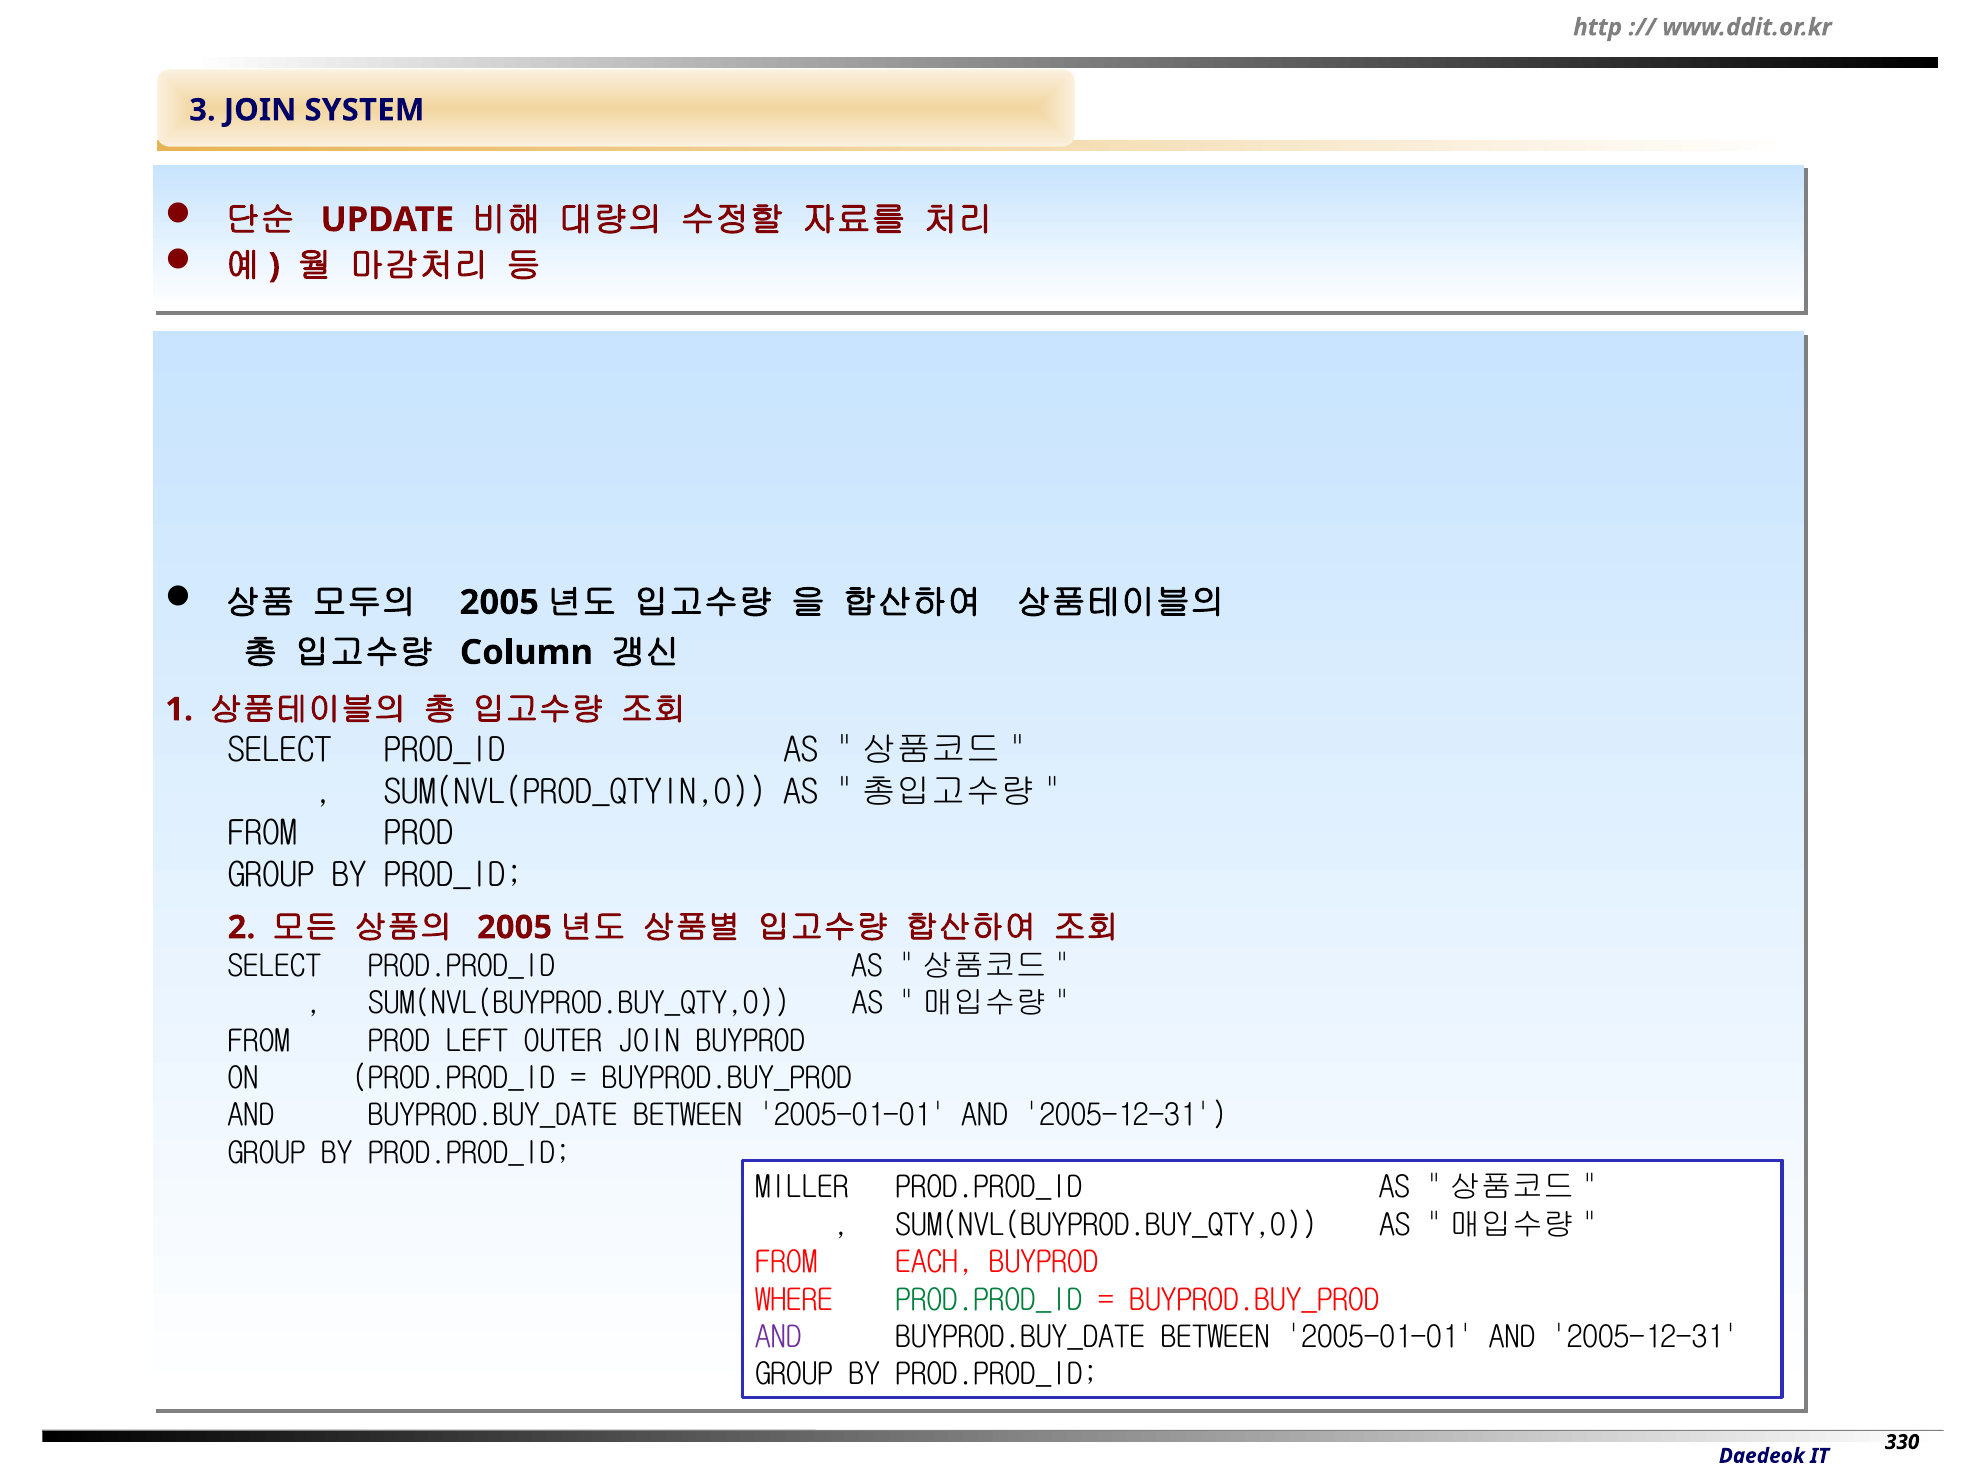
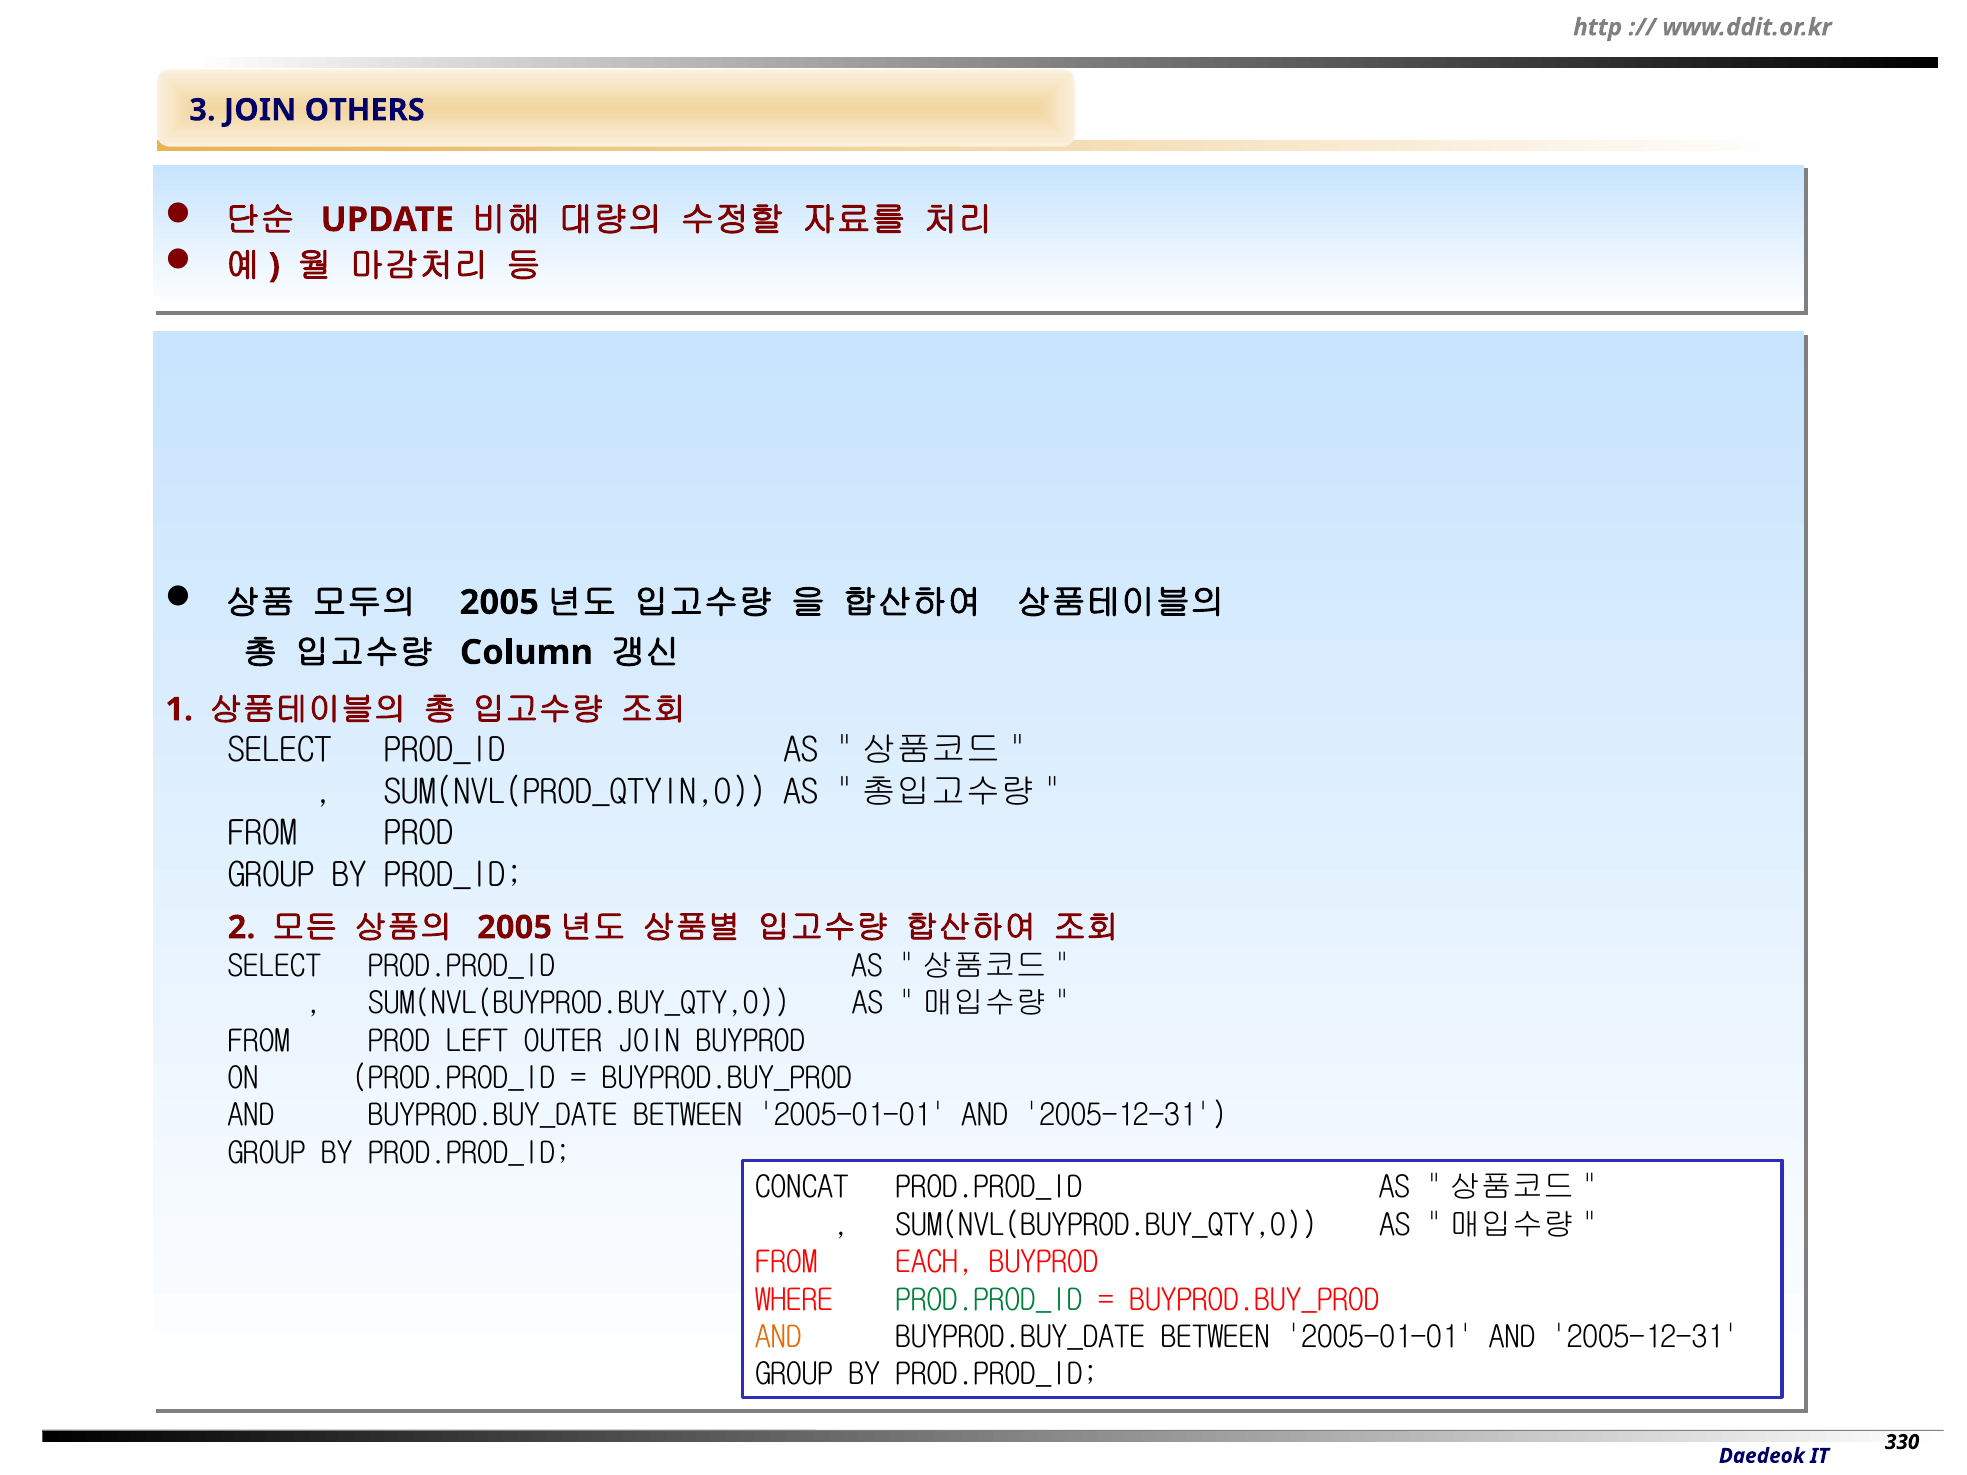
SYSTEM: SYSTEM -> OTHERS (365, 110)
MILLER: MILLER -> CONCAT (802, 1188)
AND colour: purple -> orange (778, 1337)
